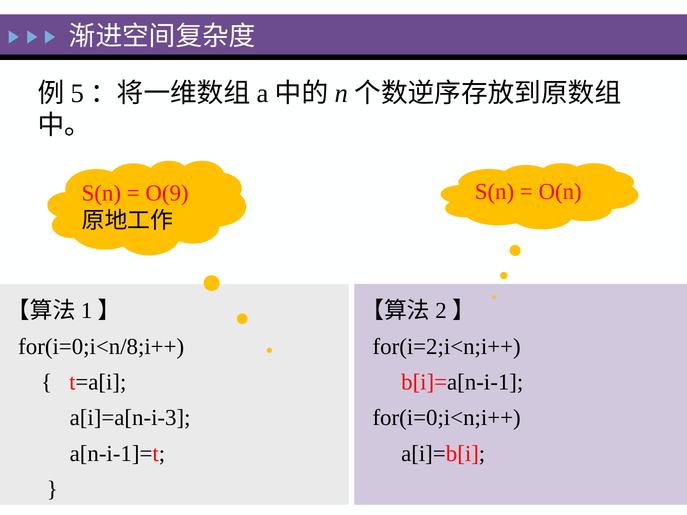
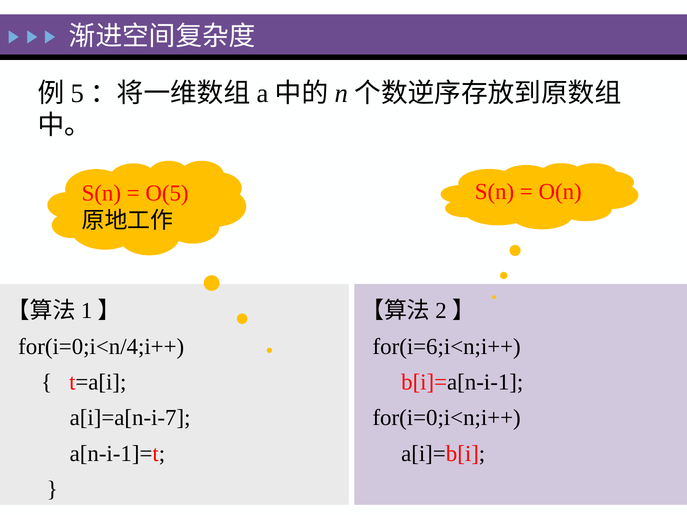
O(9: O(9 -> O(5 (167, 194)
for(i=0;i<n/8;i++: for(i=0;i<n/8;i++ -> for(i=0;i<n/4;i++ (101, 347)
for(i=2;i<n;i++: for(i=2;i<n;i++ -> for(i=6;i<n;i++ (447, 347)
a[i]=a[n-i-3: a[i]=a[n-i-3 -> a[i]=a[n-i-7 (130, 418)
